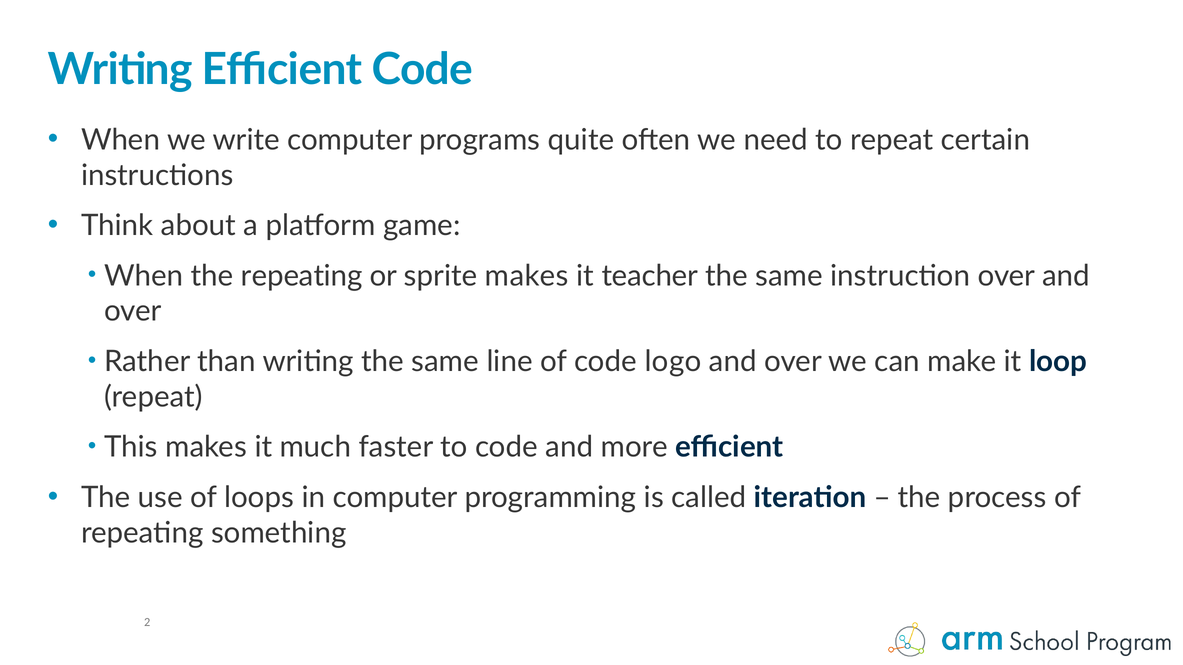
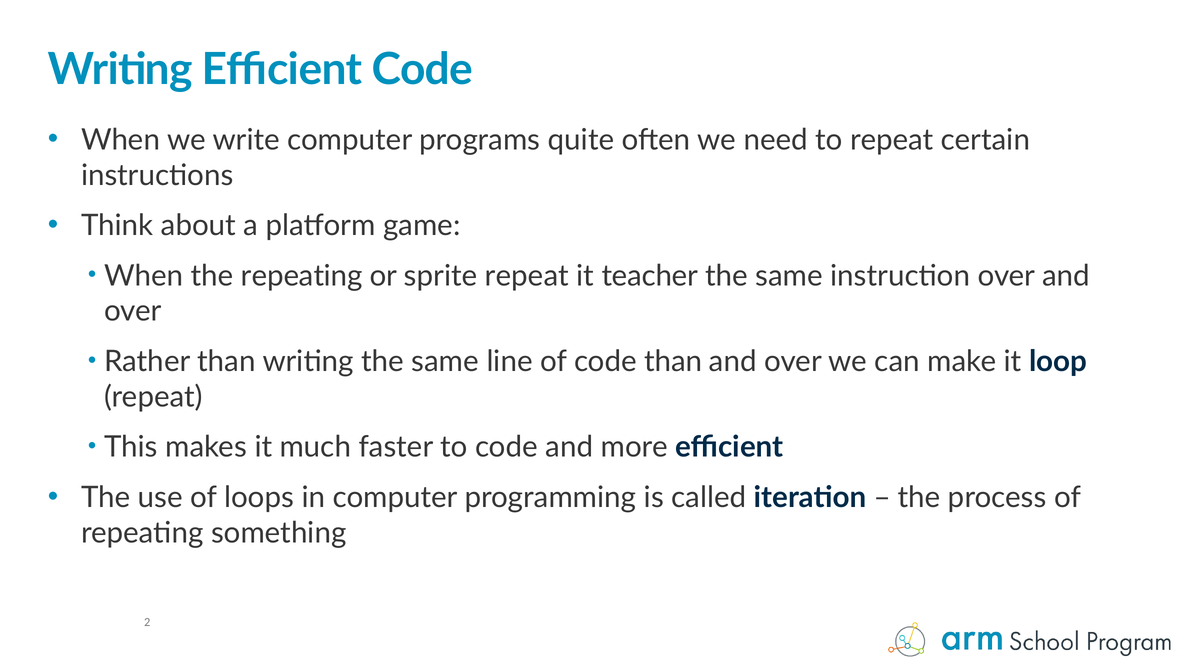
sprite makes: makes -> repeat (527, 276)
code logo: logo -> than (673, 362)
